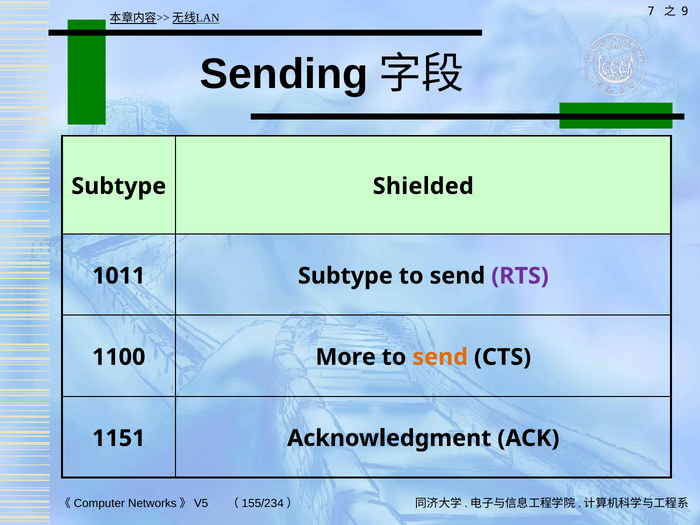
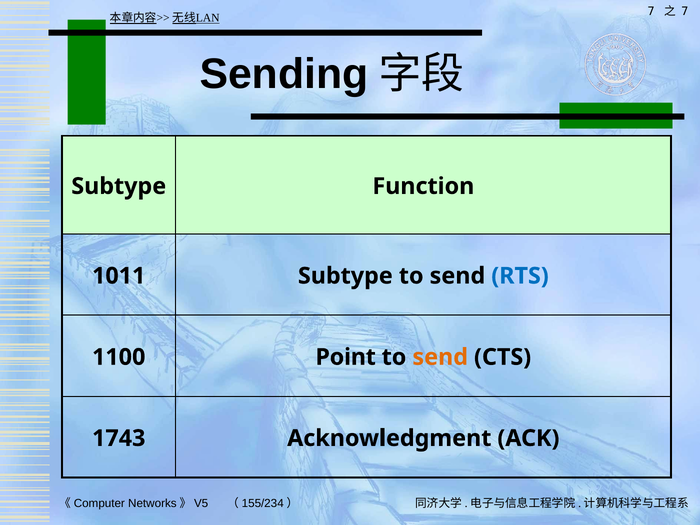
9: 9 -> 7 (685, 11)
Shielded: Shielded -> Function (423, 186)
RTS colour: purple -> blue (520, 276)
More: More -> Point (346, 357)
1151: 1151 -> 1743 (119, 438)
